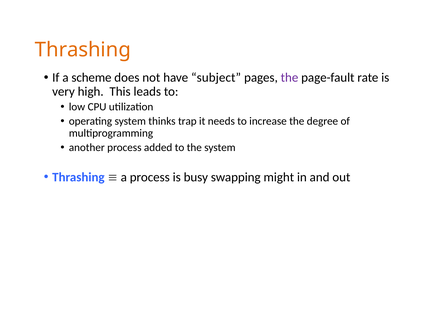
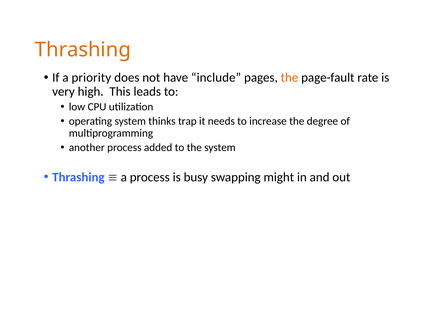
scheme: scheme -> priority (91, 78)
subject: subject -> include (216, 78)
the colour: purple -> orange (290, 78)
